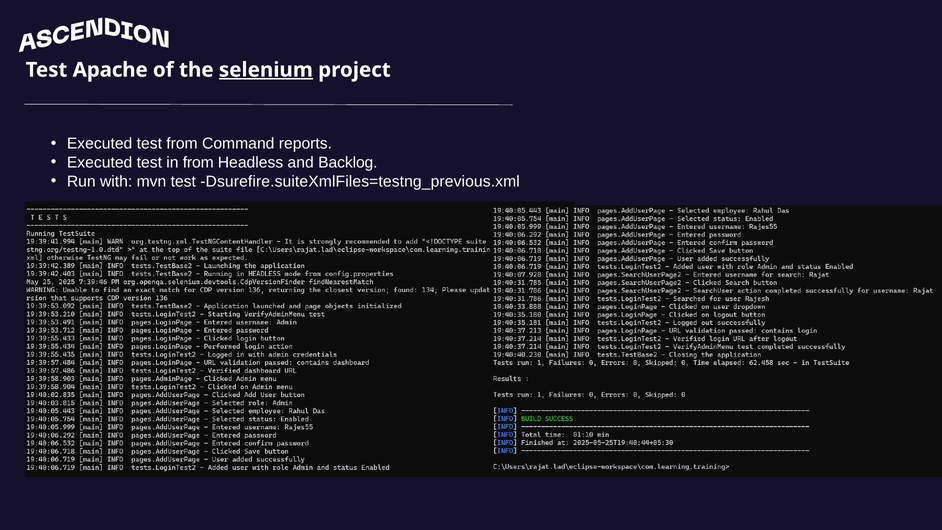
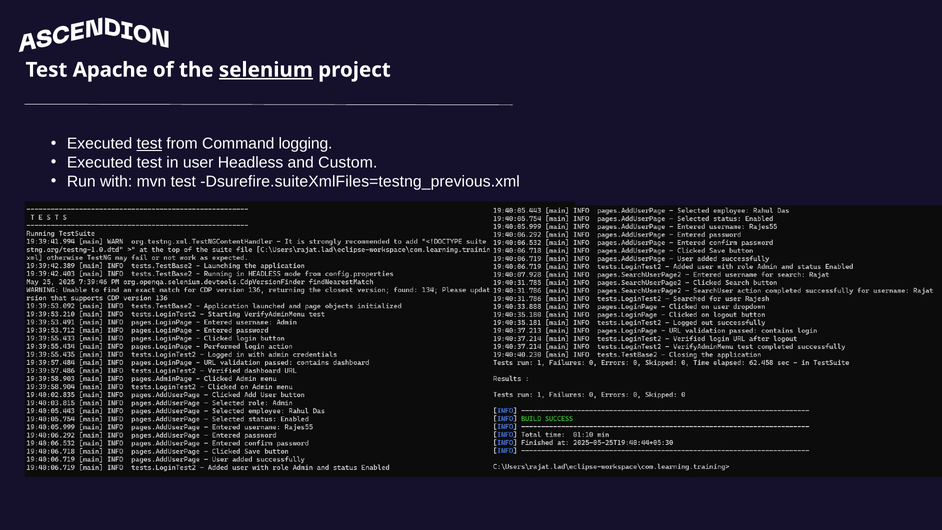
test underline: none -> present (149, 144)
reports: reports -> logging (305, 144)
in from: from -> user (198, 163)
Backlog: Backlog -> Custom (348, 163)
